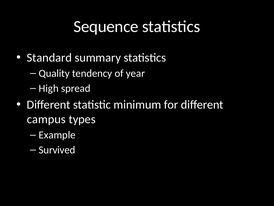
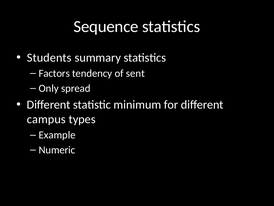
Standard: Standard -> Students (49, 57)
Quality: Quality -> Factors (54, 73)
year: year -> sent (135, 73)
High: High -> Only (49, 88)
Survived: Survived -> Numeric (57, 150)
